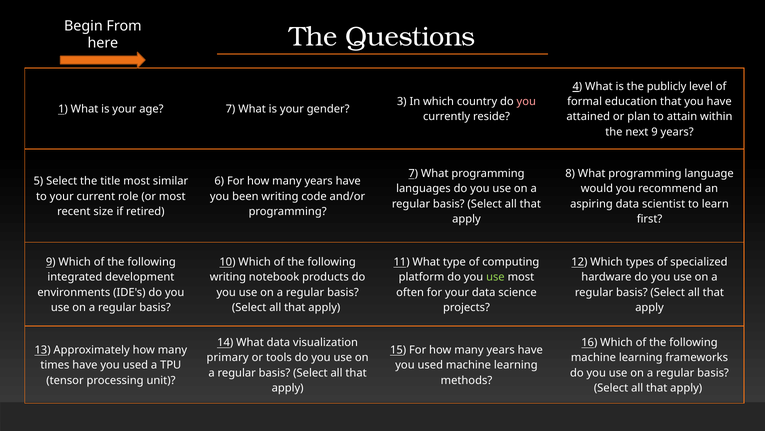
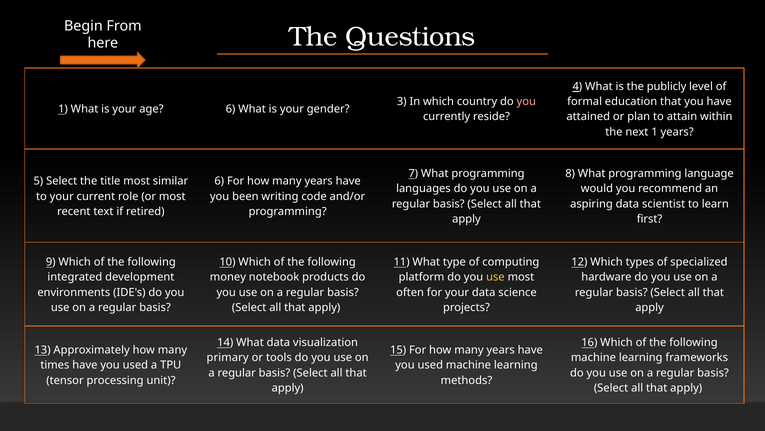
age 7: 7 -> 6 (230, 109)
next 9: 9 -> 1 (654, 132)
size: size -> text (103, 211)
writing: writing -> money (228, 277)
use colour: light green -> yellow (495, 277)
